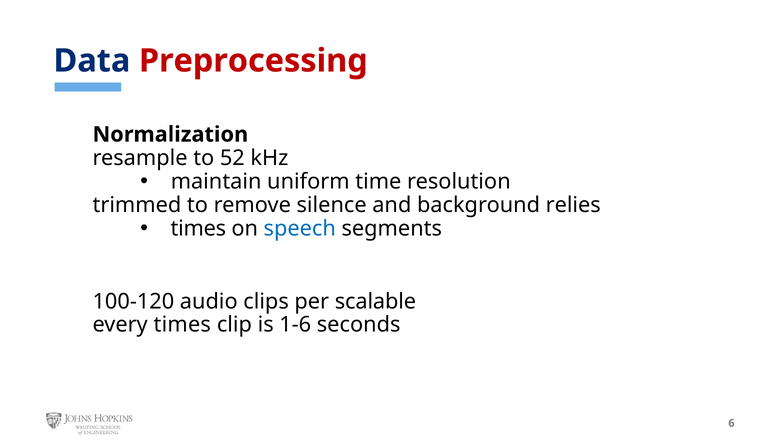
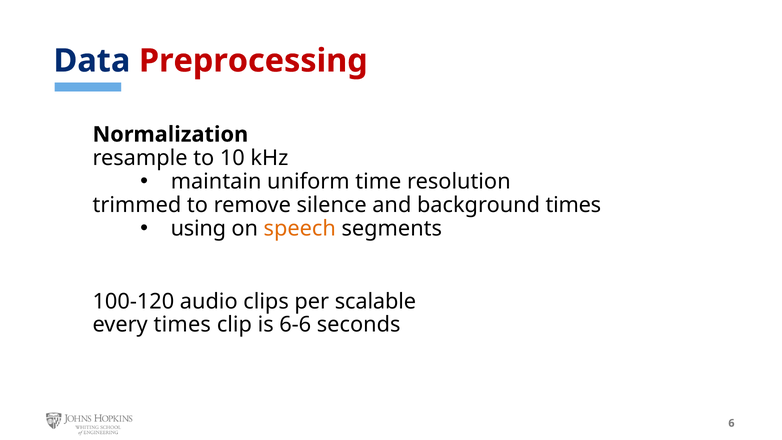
52: 52 -> 10 (232, 158)
background relies: relies -> times (573, 205)
times: times -> using (198, 228)
speech colour: blue -> orange (300, 228)
1-6: 1-6 -> 6-6 (295, 325)
